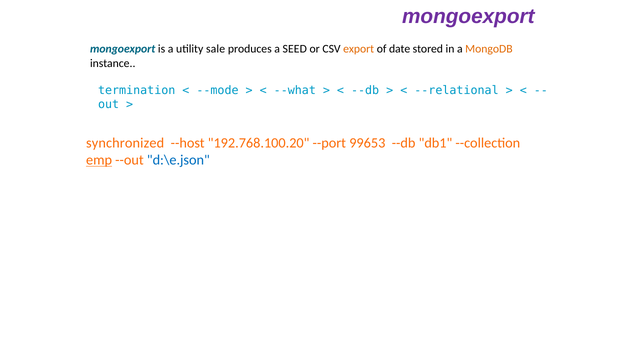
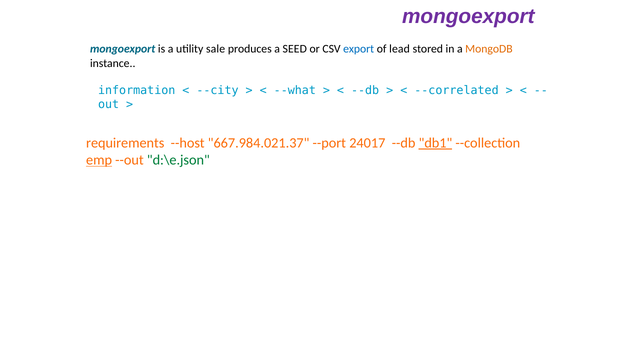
export colour: orange -> blue (359, 49)
date: date -> lead (400, 49)
termination: termination -> information (137, 90)
--mode: --mode -> --city (217, 90)
--relational: --relational -> --correlated (456, 90)
synchronized: synchronized -> requirements (125, 143)
192.768.100.20: 192.768.100.20 -> 667.984.021.37 (259, 143)
99653: 99653 -> 24017 (367, 143)
db1 underline: none -> present (435, 143)
d:\e.json colour: blue -> green (178, 160)
